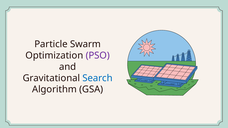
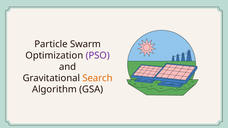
Search colour: blue -> orange (98, 78)
